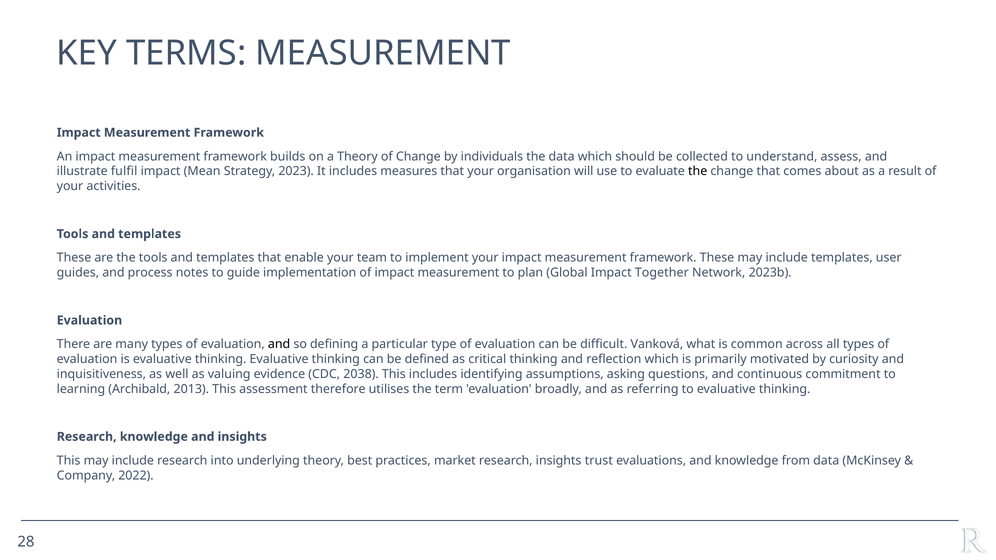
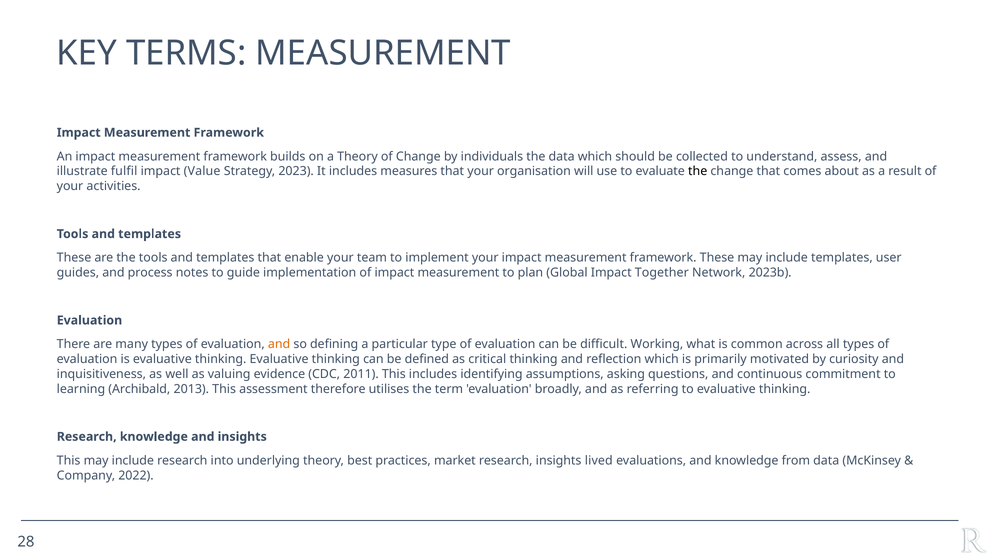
Mean: Mean -> Value (202, 171)
and colour: black -> orange (279, 344)
Vanková: Vanková -> Working (657, 344)
2038: 2038 -> 2011 (361, 374)
trust: trust -> lived (599, 461)
